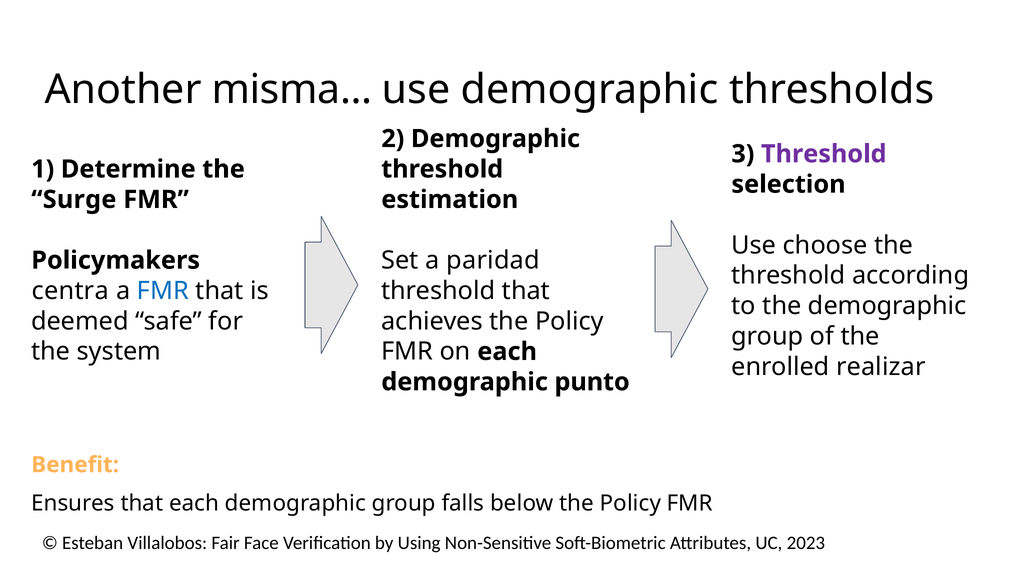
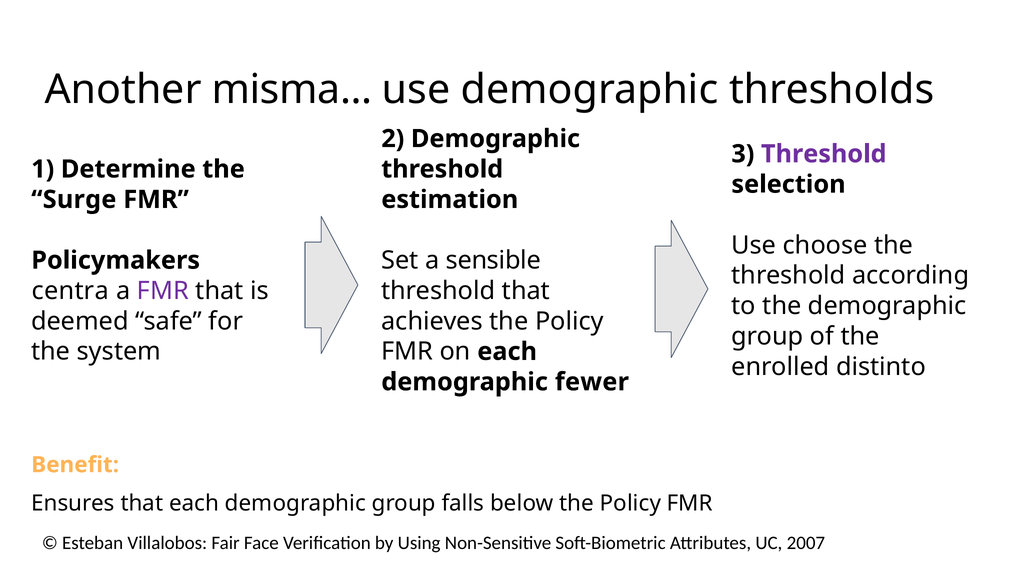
paridad: paridad -> sensible (493, 260)
FMR colour: blue -> purple (163, 291)
realizar: realizar -> distinto (881, 367)
punto: punto -> fewer (592, 382)
2023: 2023 -> 2007 (806, 543)
